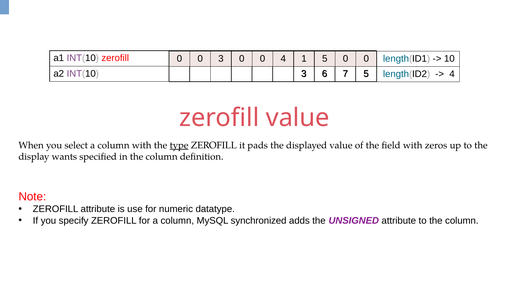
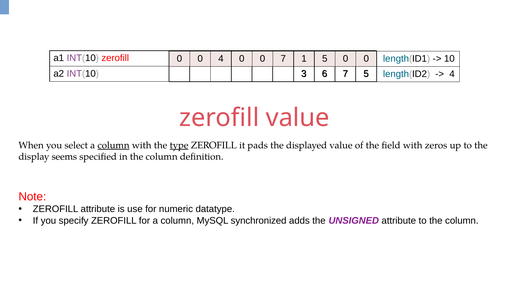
0 3: 3 -> 4 (221, 59)
0 4: 4 -> 7 (283, 59)
column underline: none -> present (114, 145)
wants: wants -> seems (64, 157)
